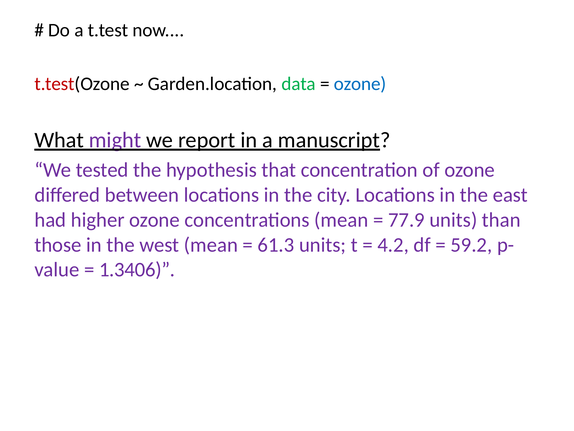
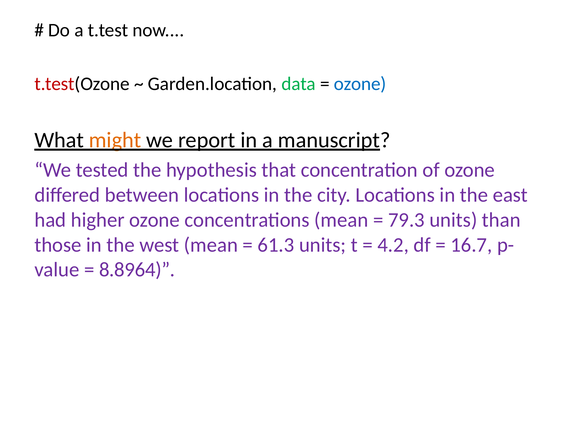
might colour: purple -> orange (115, 140)
77.9: 77.9 -> 79.3 (406, 220)
59.2: 59.2 -> 16.7 (471, 245)
1.3406: 1.3406 -> 8.8964 (137, 269)
